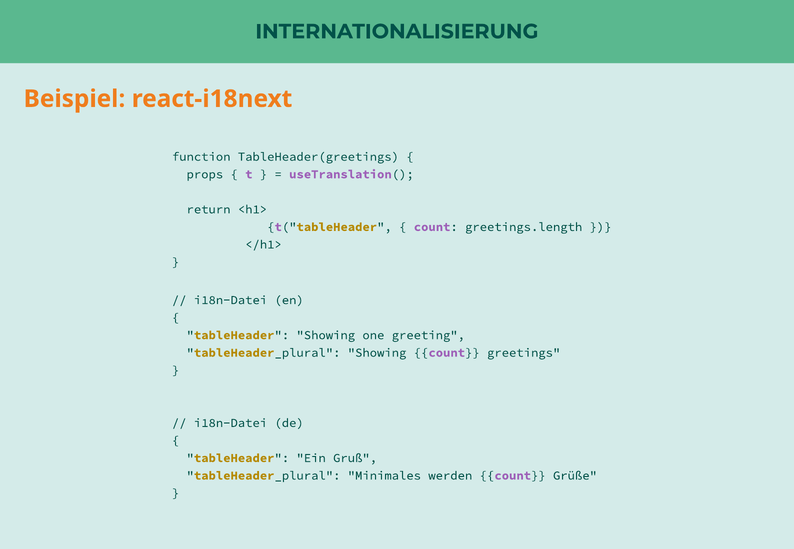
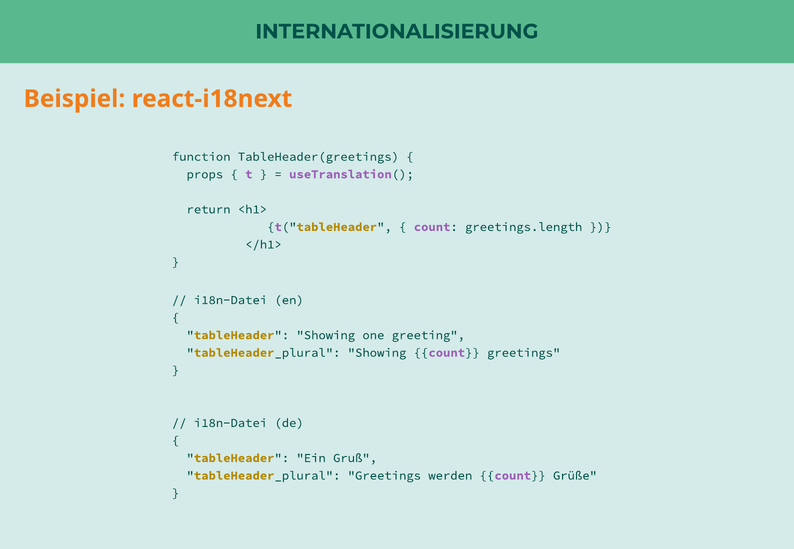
tableHeader_plural Minimales: Minimales -> Greetings (384, 476)
